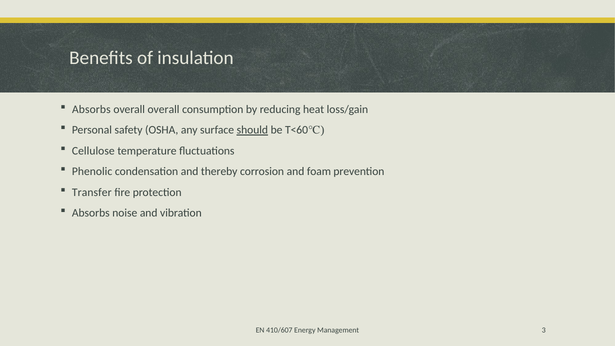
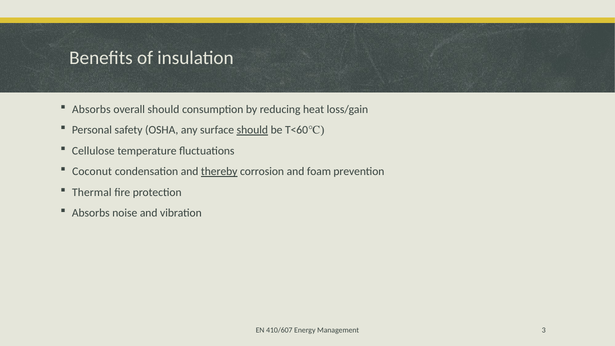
overall overall: overall -> should (163, 109)
Phenolic: Phenolic -> Coconut (92, 171)
thereby underline: none -> present (219, 171)
Transfer: Transfer -> Thermal (92, 192)
